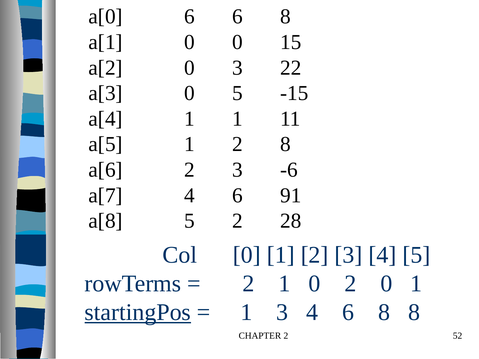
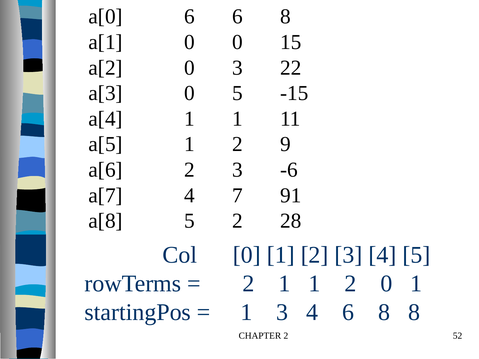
2 8: 8 -> 9 (285, 144)
a[7 4 6: 6 -> 7 (238, 195)
2 1 0: 0 -> 1 (315, 284)
startingPos underline: present -> none (138, 312)
